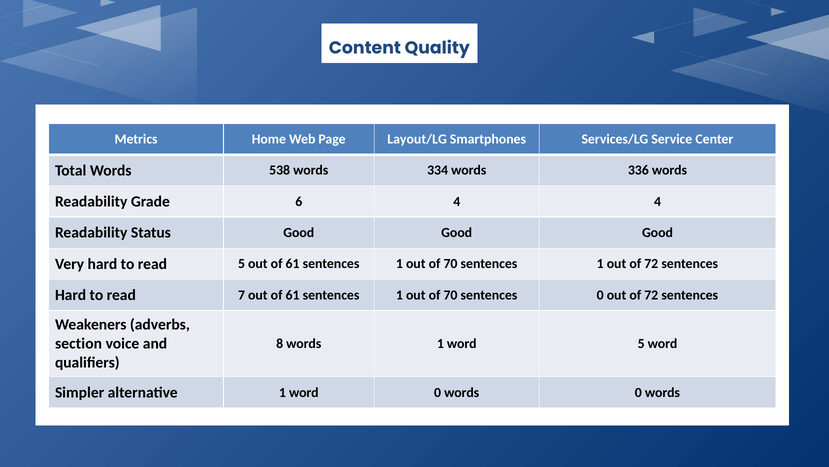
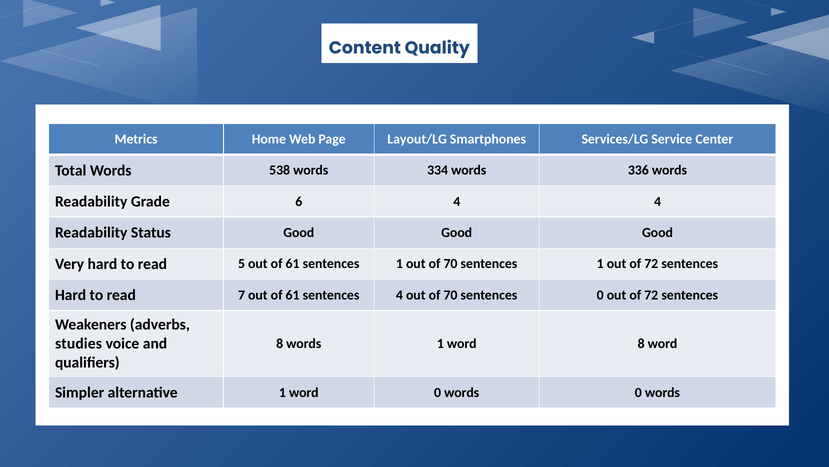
1: 1 -> 4 (399, 295)
section: section -> studies (79, 343)
word 5: 5 -> 8 (641, 343)
